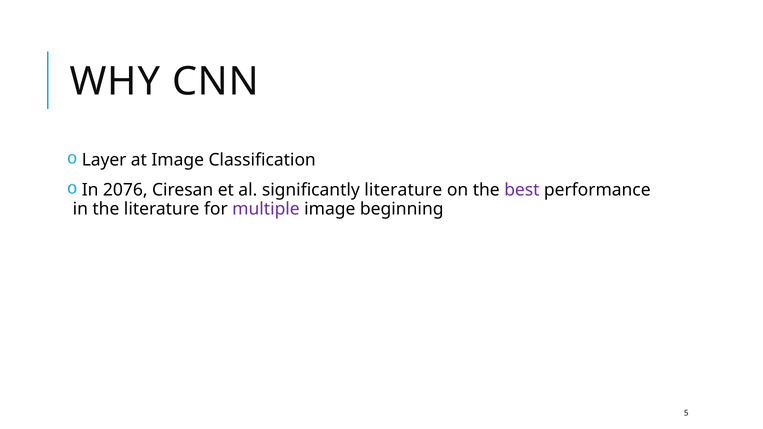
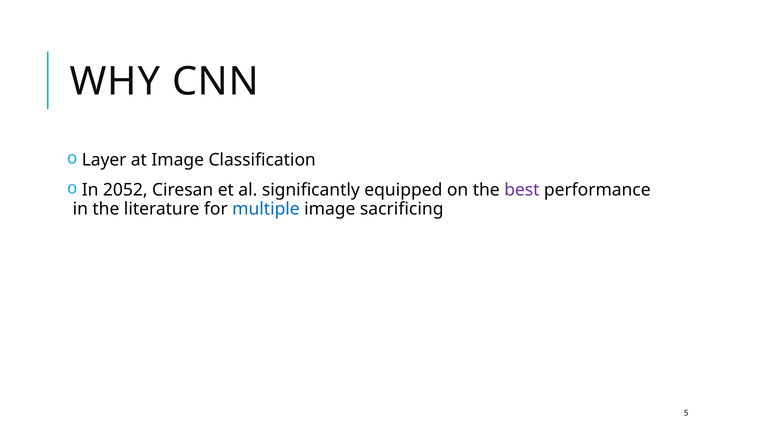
2076: 2076 -> 2052 (125, 190)
significantly literature: literature -> equipped (403, 190)
multiple colour: purple -> blue (266, 209)
beginning: beginning -> sacrificing (402, 209)
